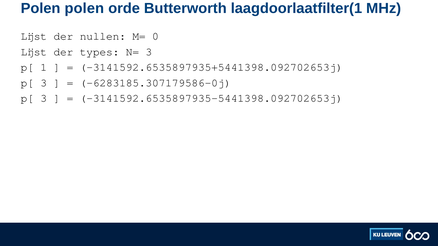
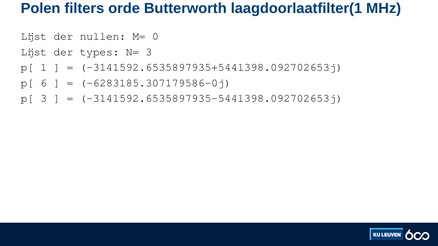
Polen polen: polen -> filters (84, 8)
3: 3 -> 6 (44, 83)
